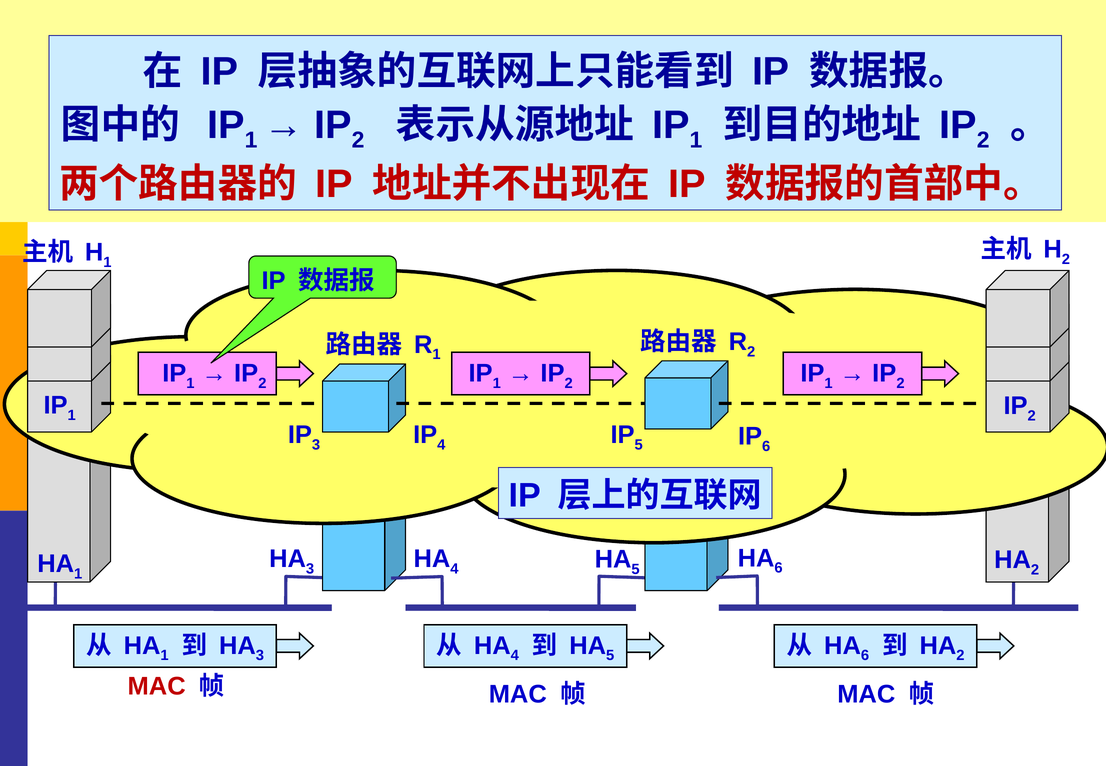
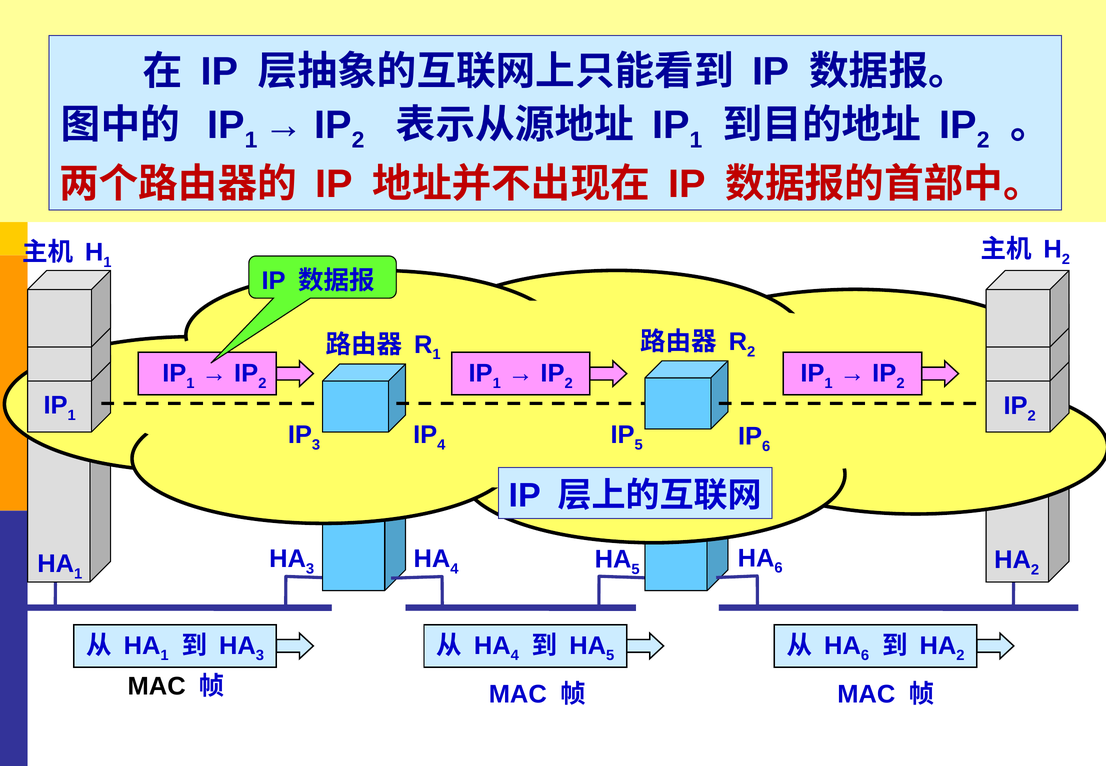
MAC colour: red -> black (157, 686)
